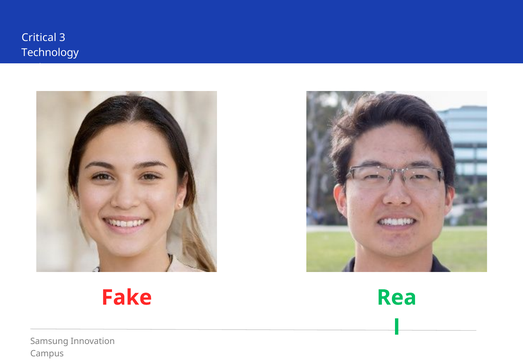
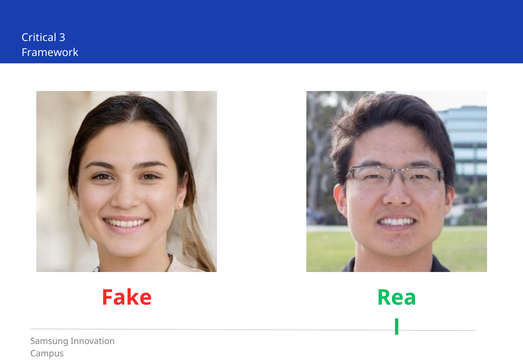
Technology: Technology -> Framework (50, 53)
